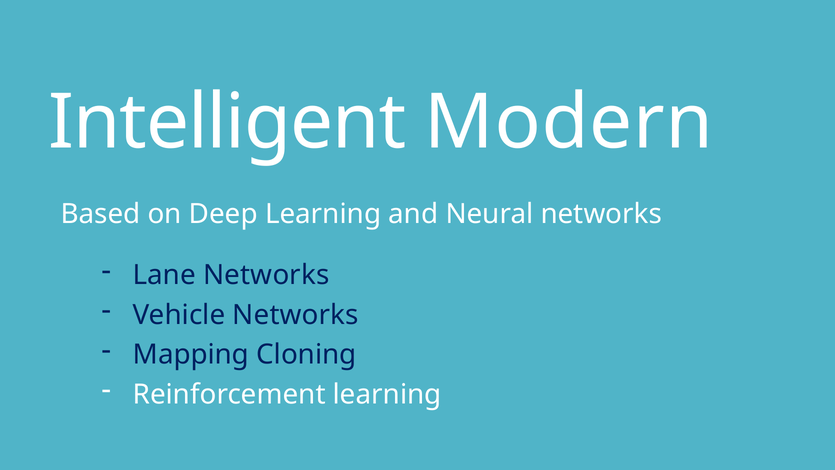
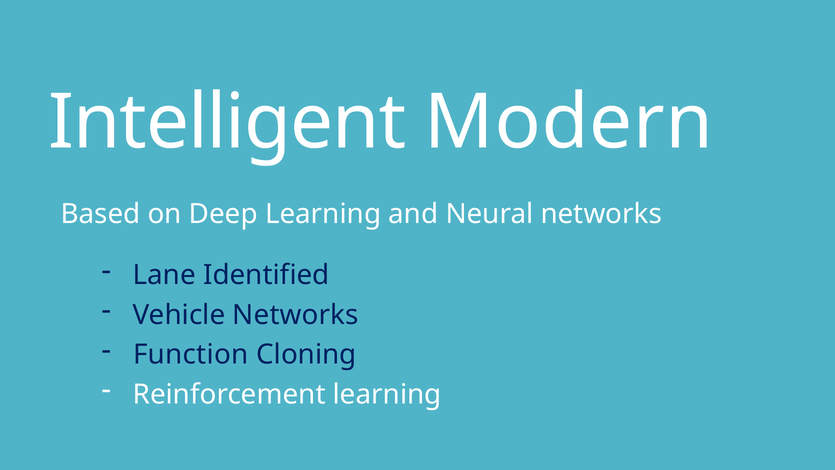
Lane Networks: Networks -> Identified (266, 275)
Mapping: Mapping -> Function (191, 355)
